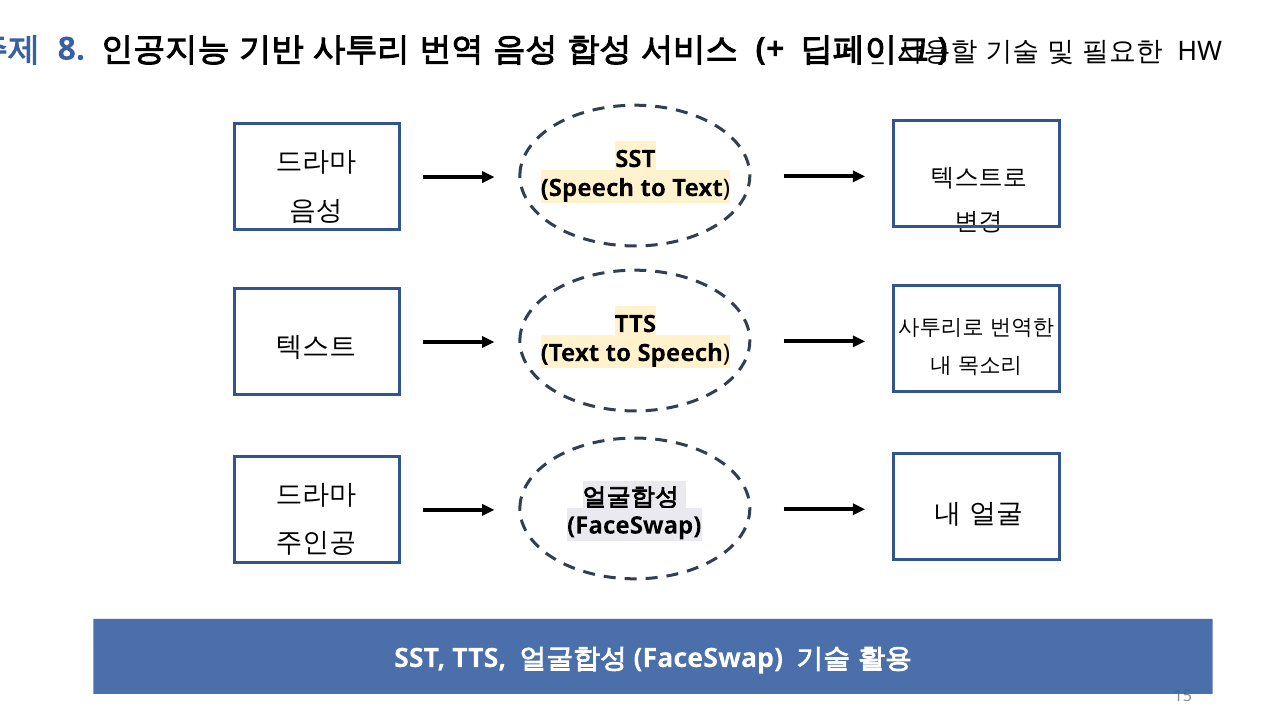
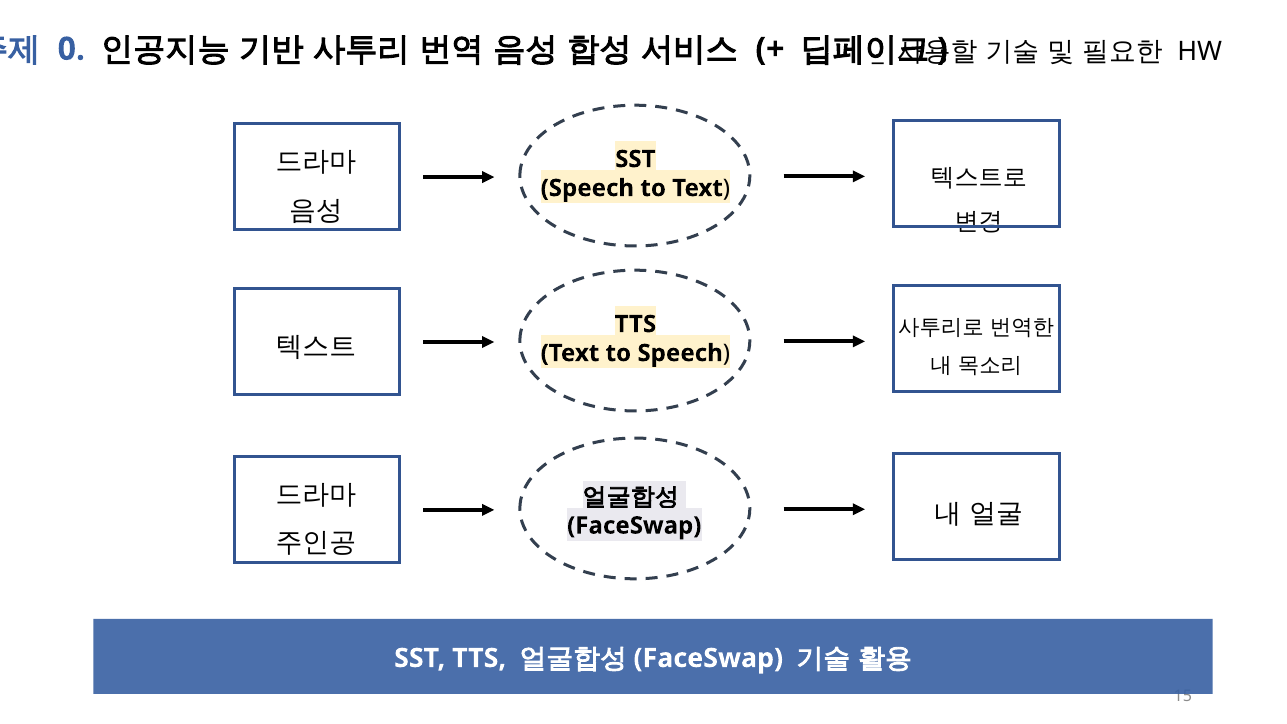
8: 8 -> 0 (71, 49)
